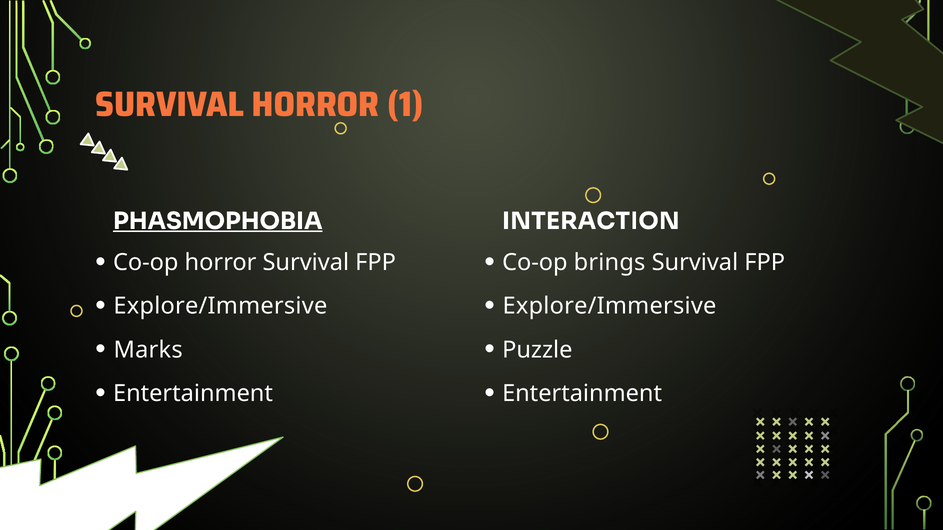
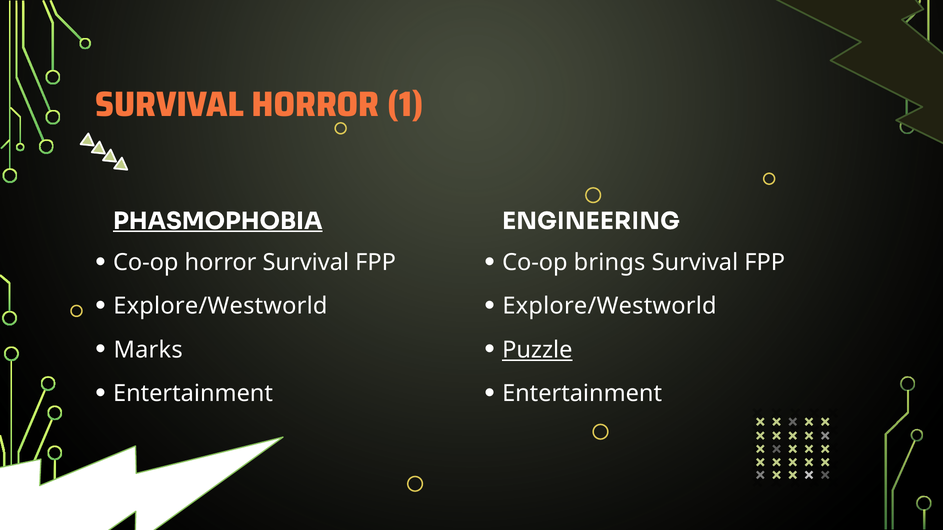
INTERACTION: INTERACTION -> ENGINEERING (591, 221)
Explore/Immersive: Explore/Immersive -> Explore/Westworld (220, 306)
Explore/Immersive: Explore/Immersive -> Explore/Westworld (609, 306)
Puzzle underline: none -> present (537, 350)
